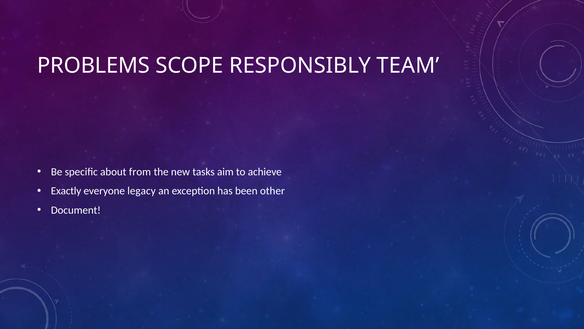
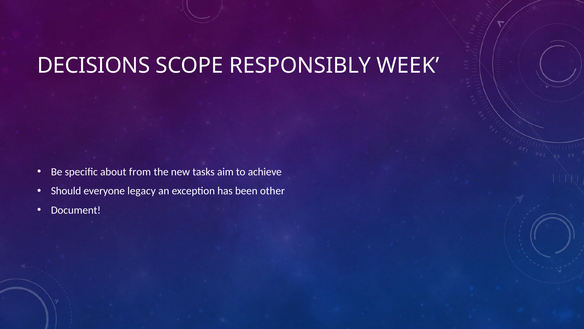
PROBLEMS: PROBLEMS -> DECISIONS (94, 66)
TEAM: TEAM -> WEEK (408, 66)
Exactly: Exactly -> Should (66, 191)
